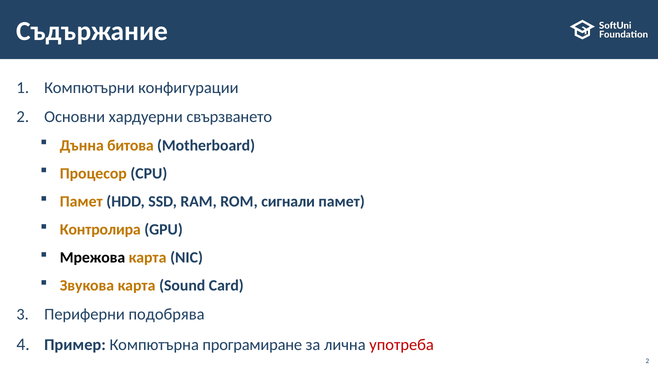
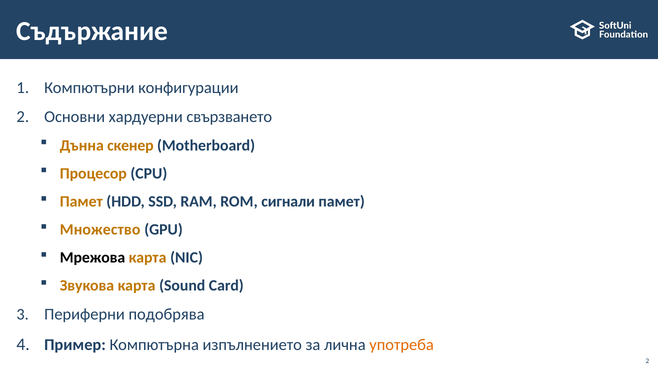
битова: битова -> скенер (130, 145)
Контролира: Контролира -> Множество (100, 230)
програмиране: програмиране -> изпълнението (252, 345)
употреба colour: red -> orange (402, 345)
